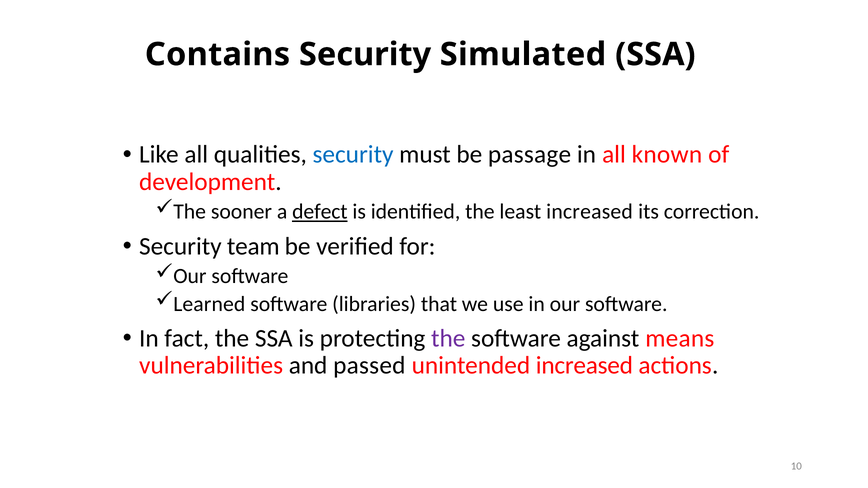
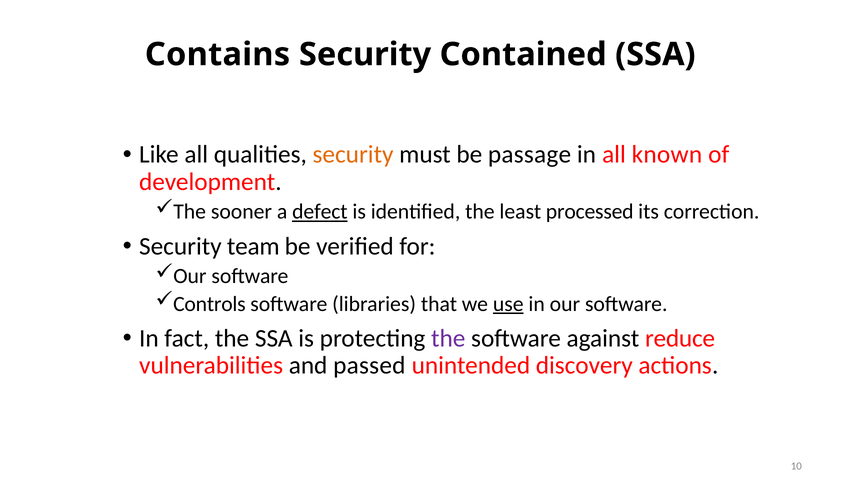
Simulated: Simulated -> Contained (523, 54)
security colour: blue -> orange (353, 155)
least increased: increased -> processed (590, 212)
Learned: Learned -> Controls (209, 304)
use underline: none -> present (508, 304)
means: means -> reduce (680, 338)
unintended increased: increased -> discovery (584, 366)
